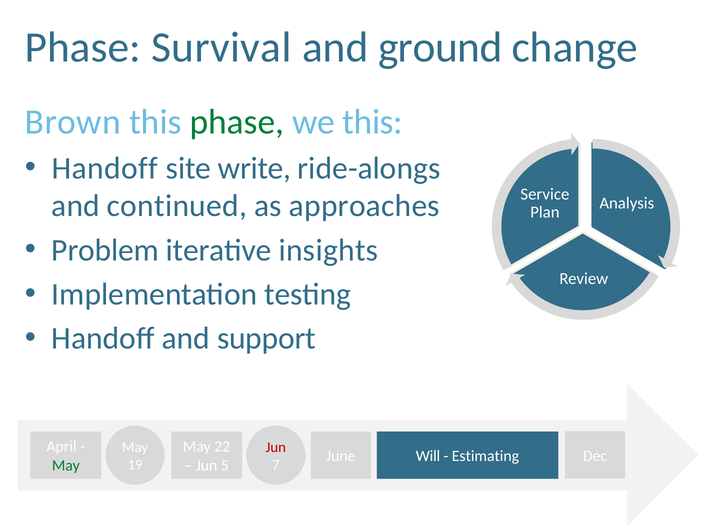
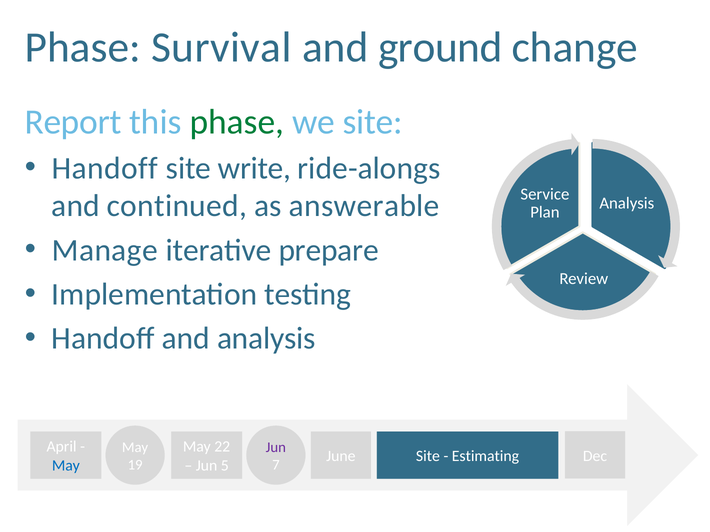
Brown: Brown -> Report (73, 122)
we this: this -> site (373, 122)
approaches: approaches -> answerable (364, 206)
Problem: Problem -> Manage (105, 250)
insights: insights -> prepare (329, 250)
and support: support -> analysis (266, 339)
Jun colour: red -> purple (276, 448)
June Will: Will -> Site (428, 457)
May colour: green -> blue (66, 466)
